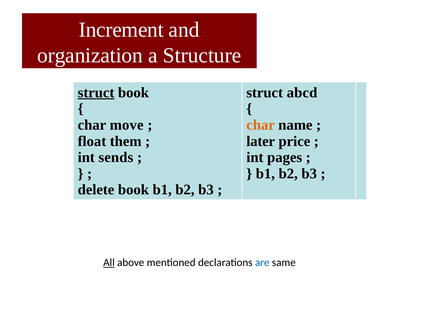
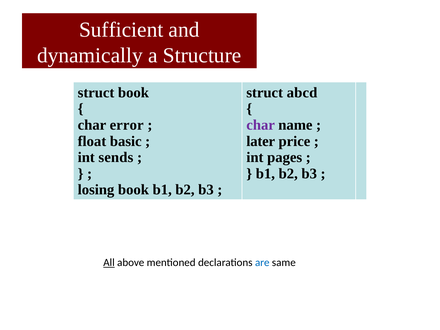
Increment: Increment -> Sufficient (121, 30)
organization: organization -> dynamically (90, 55)
struct underline: present -> none (96, 93)
move: move -> error (127, 125)
char colour: orange -> purple (261, 125)
them: them -> basic (126, 141)
delete: delete -> losing (96, 190)
